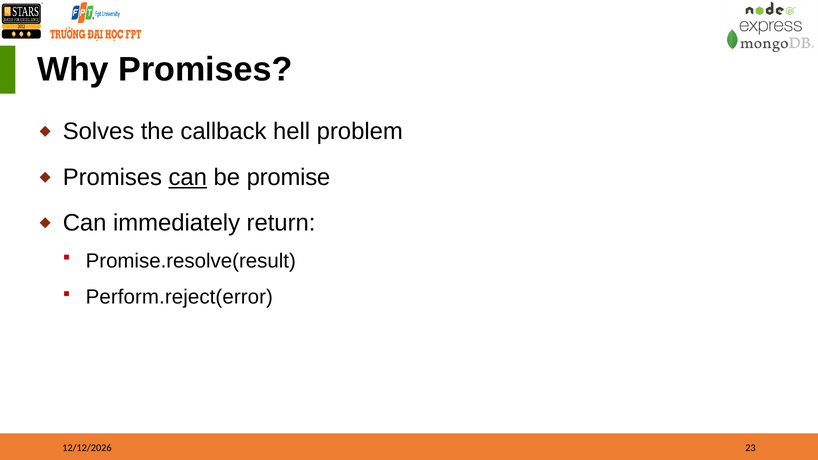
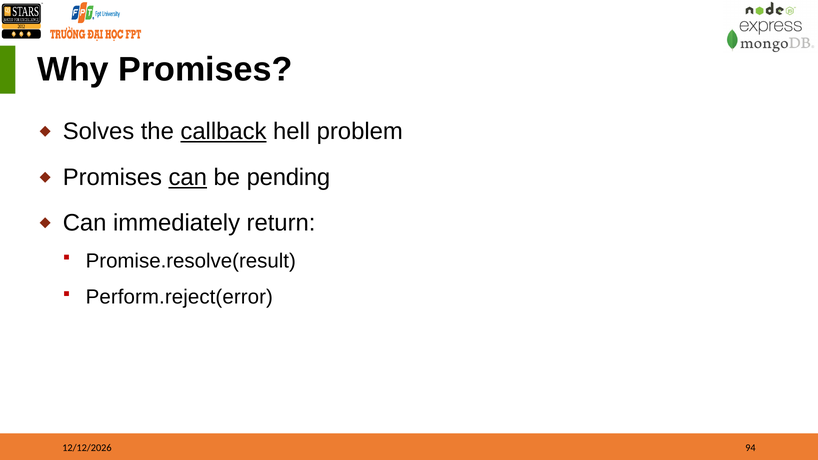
callback underline: none -> present (223, 132)
promise: promise -> pending (288, 177)
23: 23 -> 94 (750, 448)
